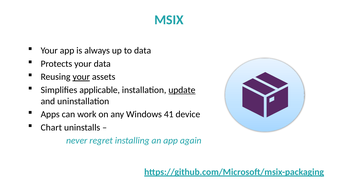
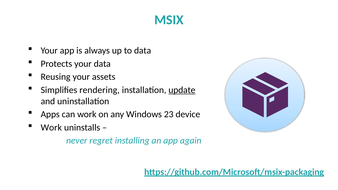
your underline: present -> none (81, 77)
applicable: applicable -> rendering (100, 90)
41: 41 -> 23 (169, 114)
Chart: Chart -> Work (51, 128)
